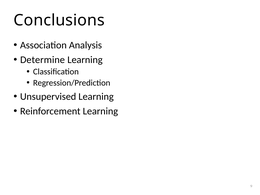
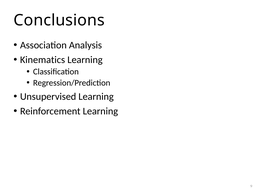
Determine: Determine -> Kinematics (43, 60)
